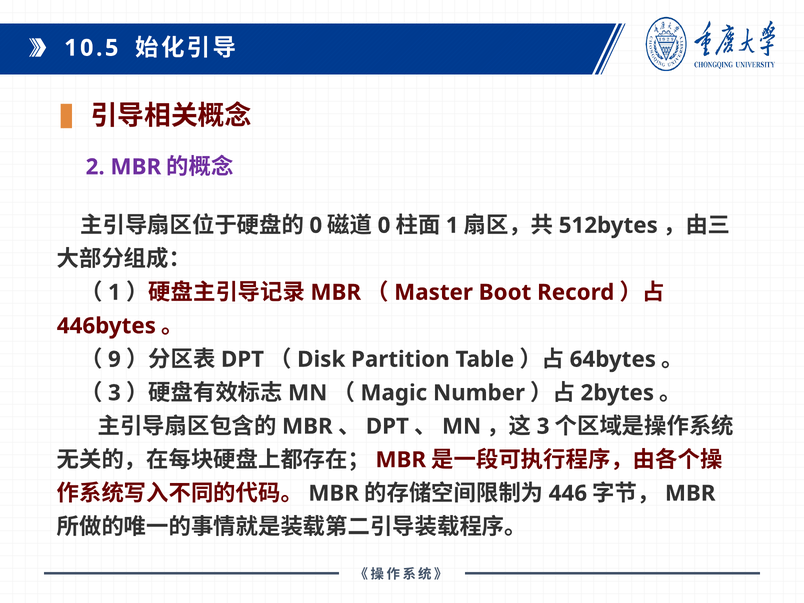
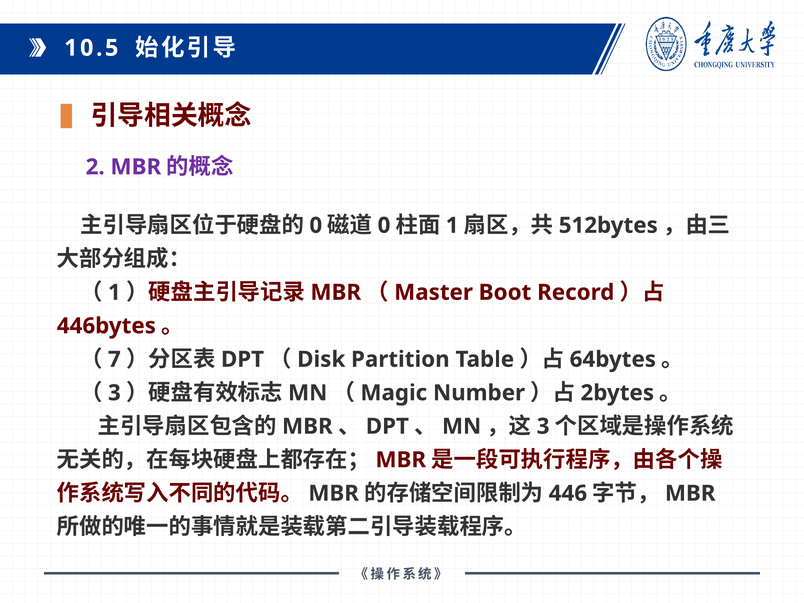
9: 9 -> 7 (114, 359)
